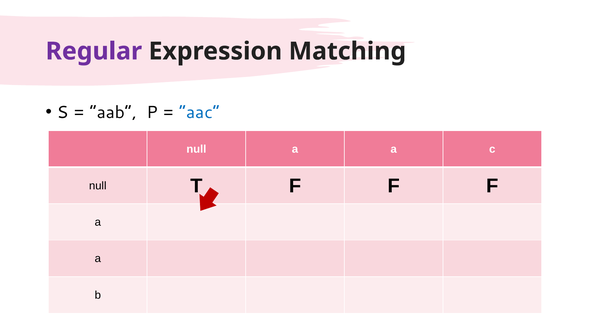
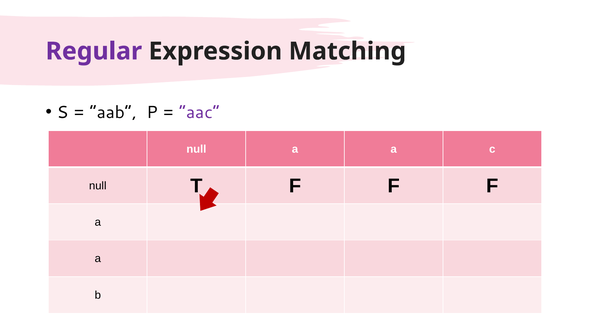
aac colour: blue -> purple (200, 113)
